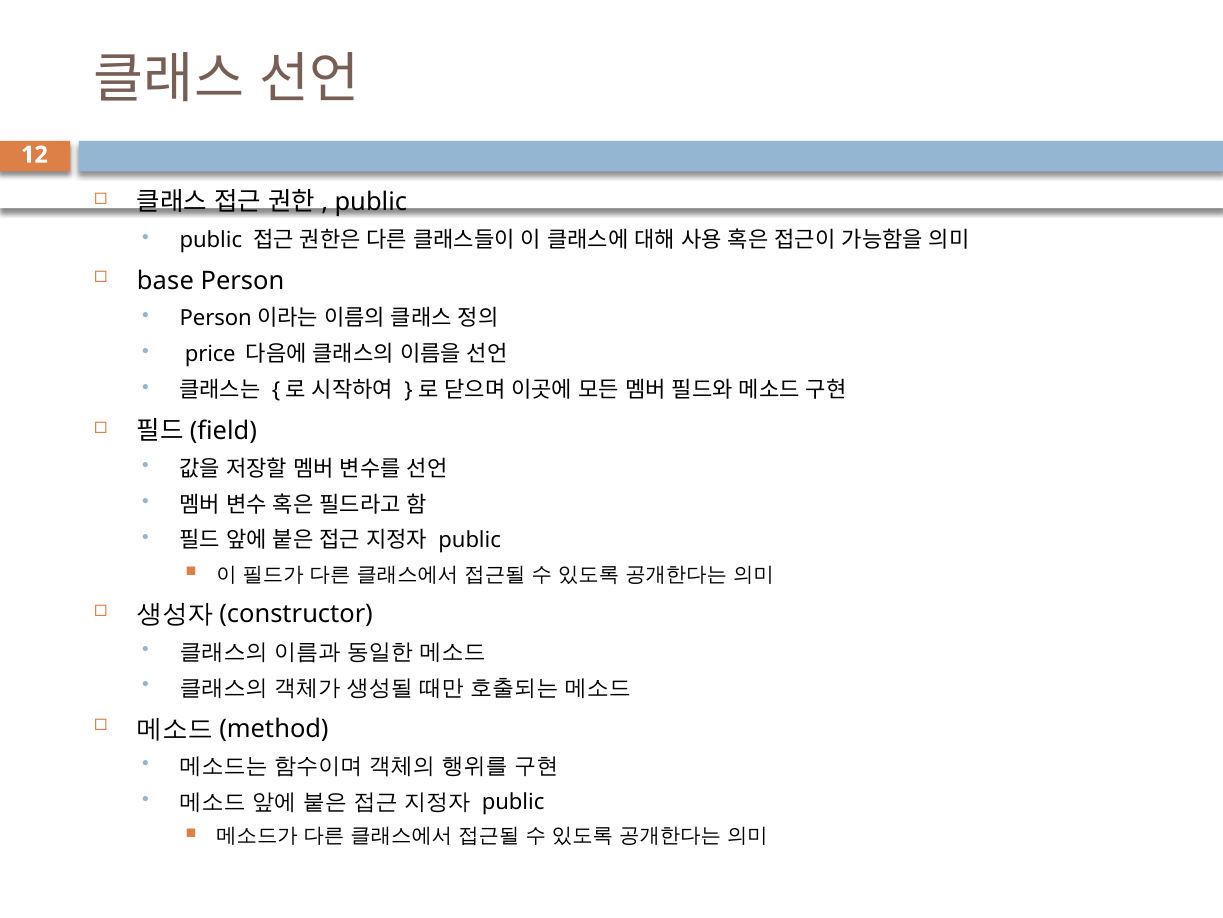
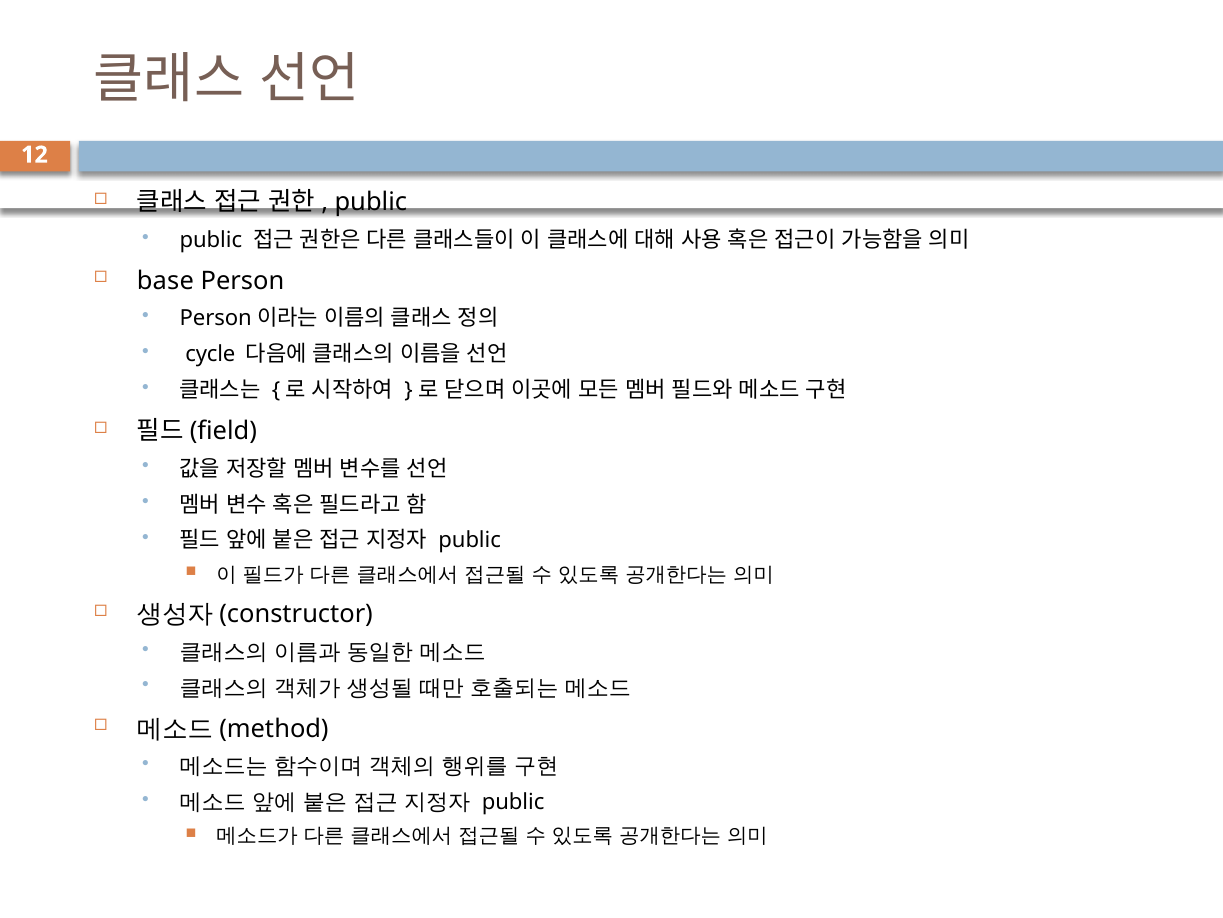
price: price -> cycle (210, 354)
